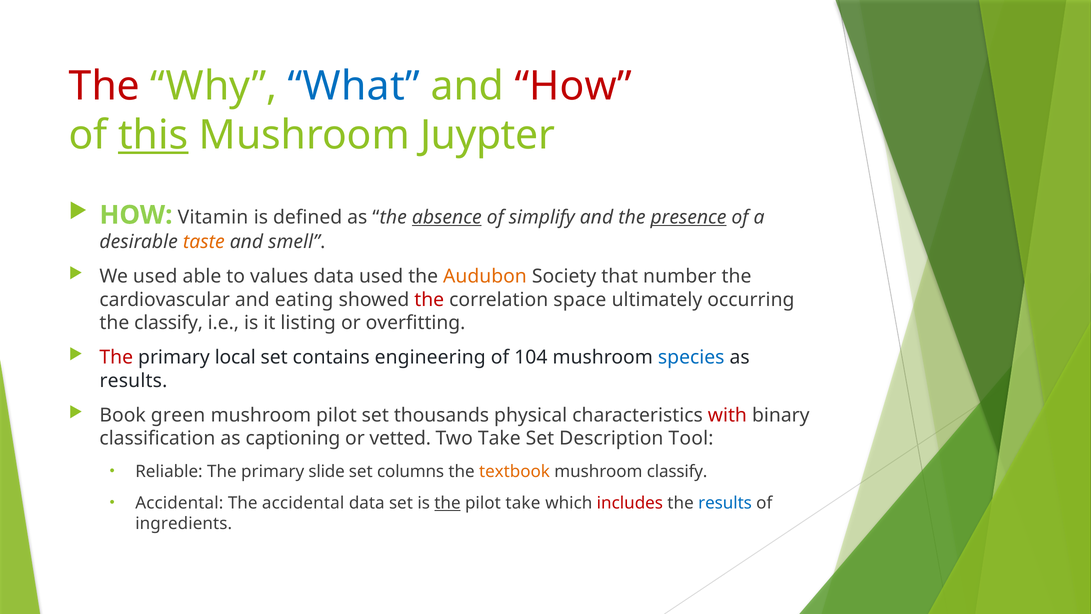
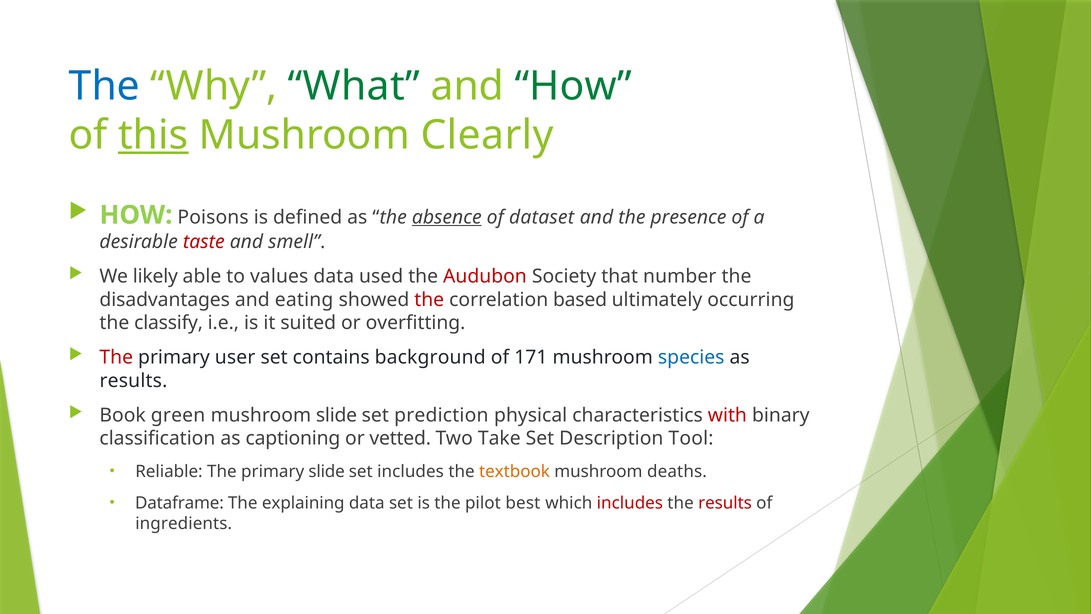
The colour: red -> blue (104, 86)
What colour: blue -> green (354, 86)
How colour: red -> green (573, 86)
Juypter: Juypter -> Clearly (487, 135)
Vitamin: Vitamin -> Poisons (213, 217)
simplify: simplify -> dataset (542, 217)
presence underline: present -> none (689, 217)
taste colour: orange -> red (204, 242)
We used: used -> likely (155, 276)
Audubon colour: orange -> red (485, 276)
cardiovascular: cardiovascular -> disadvantages (165, 299)
space: space -> based (580, 299)
listing: listing -> suited (308, 323)
local: local -> user (235, 357)
engineering: engineering -> background (430, 357)
104: 104 -> 171 (531, 357)
mushroom pilot: pilot -> slide (337, 415)
thousands: thousands -> prediction (441, 415)
set columns: columns -> includes (411, 471)
mushroom classify: classify -> deaths (677, 471)
Accidental: Accidental -> Dataframe (179, 503)
The accidental: accidental -> explaining (303, 503)
the underline: present -> none (447, 503)
pilot take: take -> best (523, 503)
results colour: blue -> red (725, 503)
